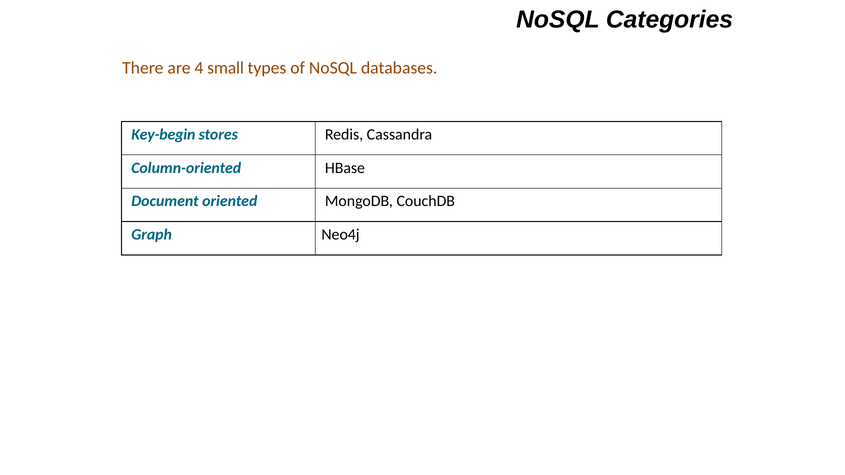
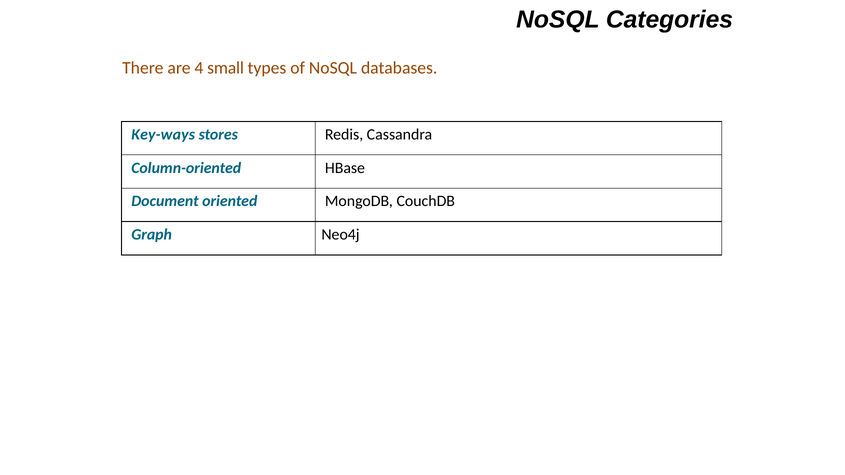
Key-begin: Key-begin -> Key-ways (163, 135)
